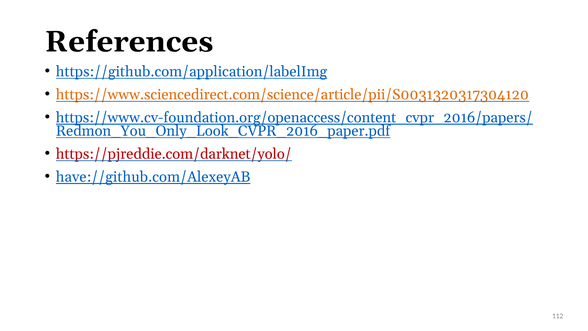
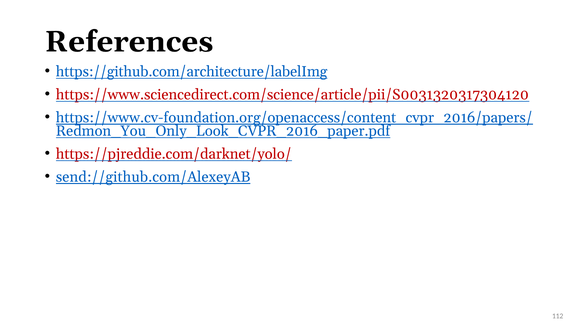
https://github.com/application/labelImg: https://github.com/application/labelImg -> https://github.com/architecture/labelImg (192, 72)
https://www.sciencedirect.com/science/article/pii/S0031320317304120 colour: orange -> red (292, 95)
have://github.com/AlexeyAB: have://github.com/AlexeyAB -> send://github.com/AlexeyAB (153, 177)
